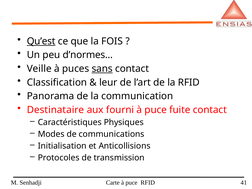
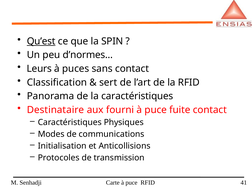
FOIS: FOIS -> SPIN (112, 41)
Veille: Veille -> Leurs (39, 69)
sans underline: present -> none (102, 69)
leur: leur -> sert (108, 82)
la communication: communication -> caractéristiques (137, 96)
